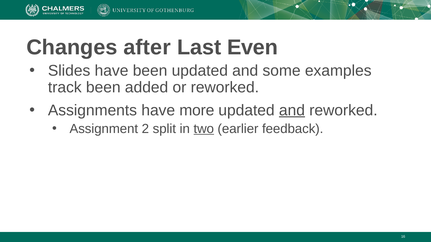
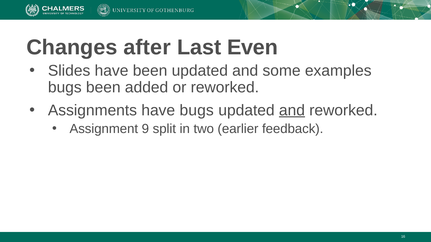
track: track -> bugs (65, 88)
have more: more -> bugs (197, 110)
2: 2 -> 9 (145, 129)
two underline: present -> none (204, 129)
